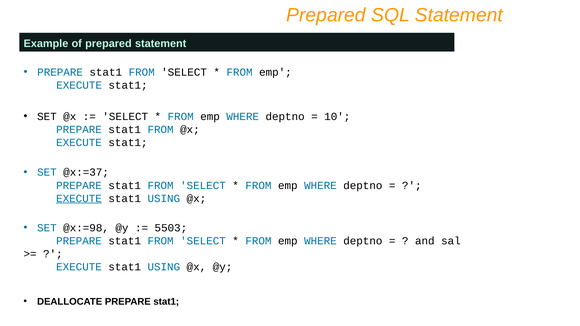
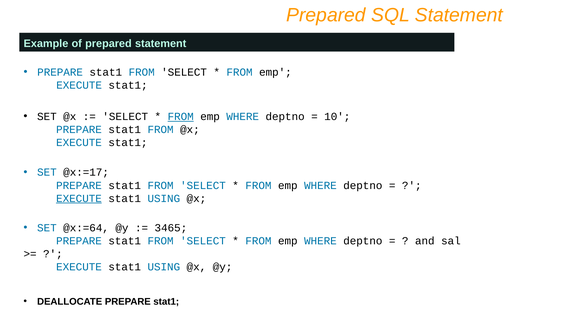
FROM underline: none -> present (181, 117)
@x:=37: @x:=37 -> @x:=17 (86, 173)
@x:=98: @x:=98 -> @x:=64 (86, 228)
5503: 5503 -> 3465 (171, 228)
